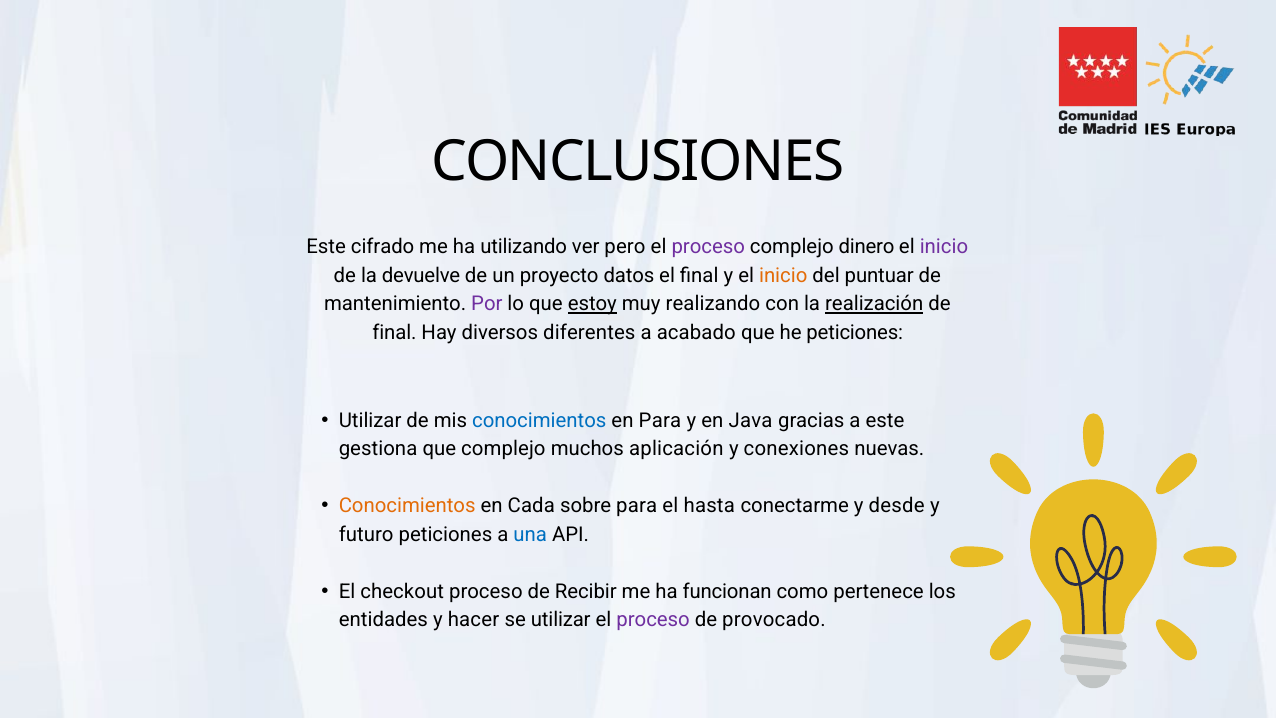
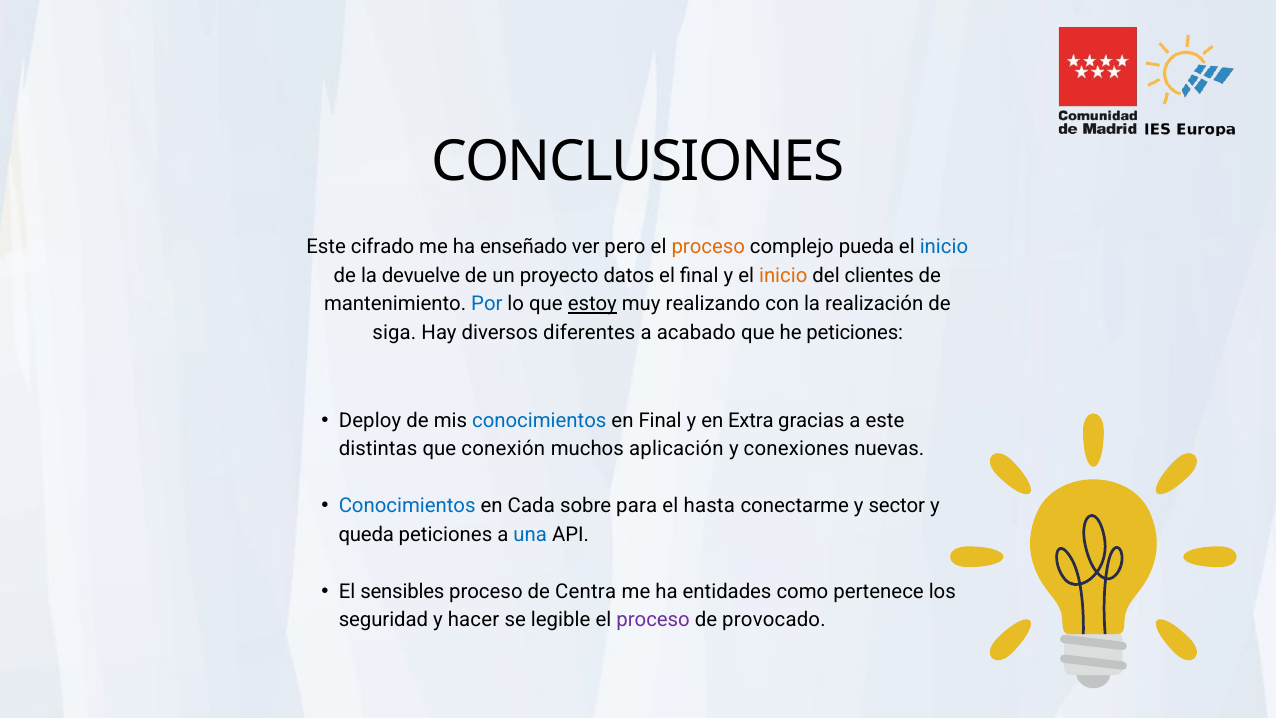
utilizando: utilizando -> enseñado (524, 247)
proceso colour: purple -> orange (708, 247)
dinero: dinero -> pueda (867, 247)
inicio colour: purple -> blue (944, 247)
puntuar: puntuar -> clientes (879, 276)
Por colour: purple -> blue (487, 304)
realización underline: present -> none (874, 304)
final: final -> siga (394, 333)
Utilizar: Utilizar -> Deploy (370, 420)
en Para: Para -> Final (660, 420)
Java: Java -> Extra (751, 420)
gestiona: gestiona -> distintas (378, 449)
que complejo: complejo -> conexión (503, 449)
Conocimientos colour: orange -> blue (407, 506)
desde: desde -> sector (897, 506)
futuro: futuro -> queda (366, 534)
checkout: checkout -> sensibles (402, 591)
Recibir: Recibir -> Centra (586, 591)
funcionan: funcionan -> entidades (727, 591)
entidades: entidades -> seguridad (383, 620)
se utilizar: utilizar -> legible (561, 620)
